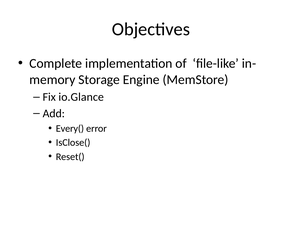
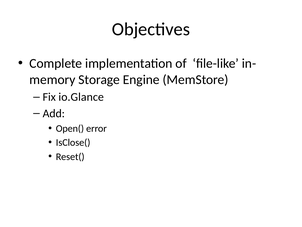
Every(: Every( -> Open( (70, 128)
